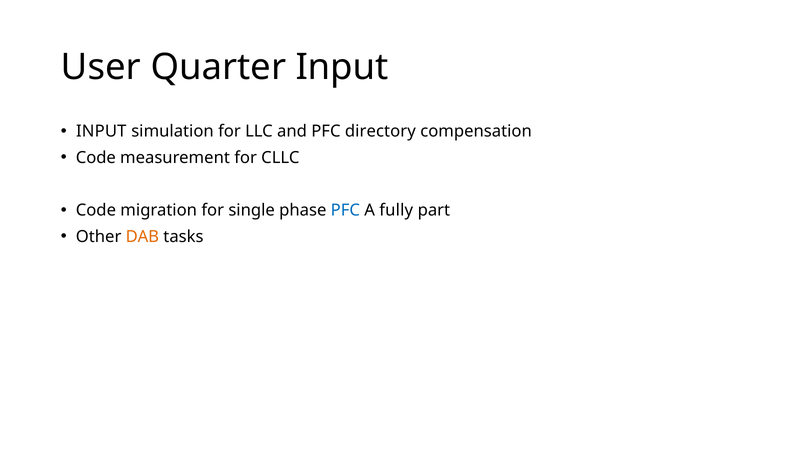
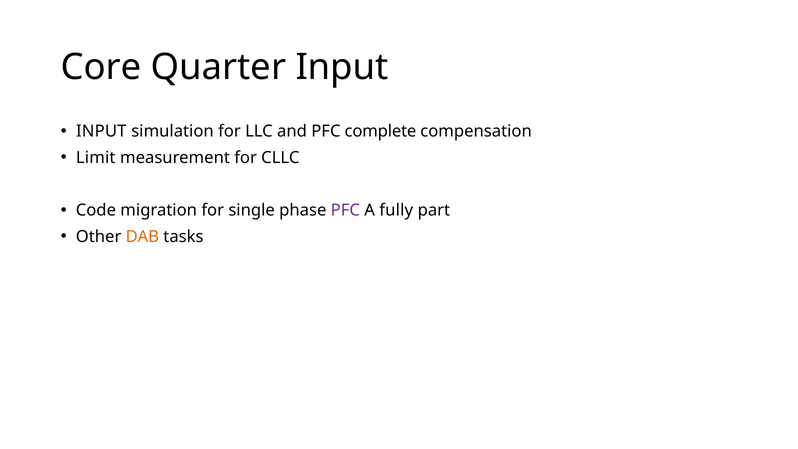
User: User -> Core (101, 67)
directory: directory -> complete (380, 131)
Code: Code -> Limit (96, 158)
PFC colour: blue -> purple (345, 210)
